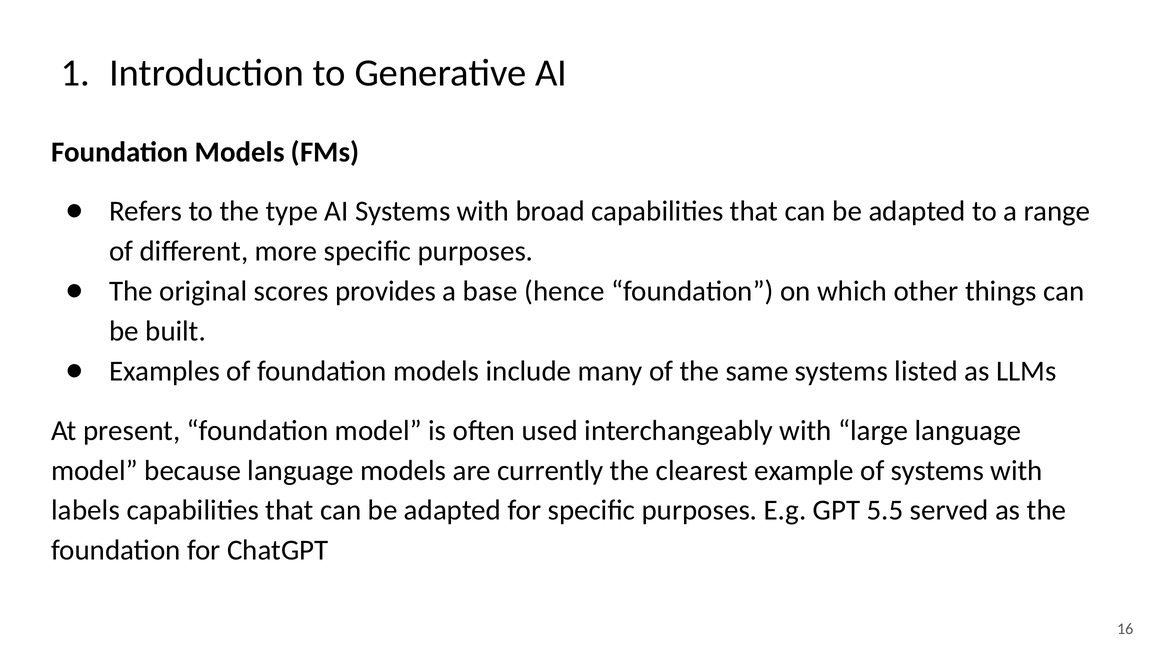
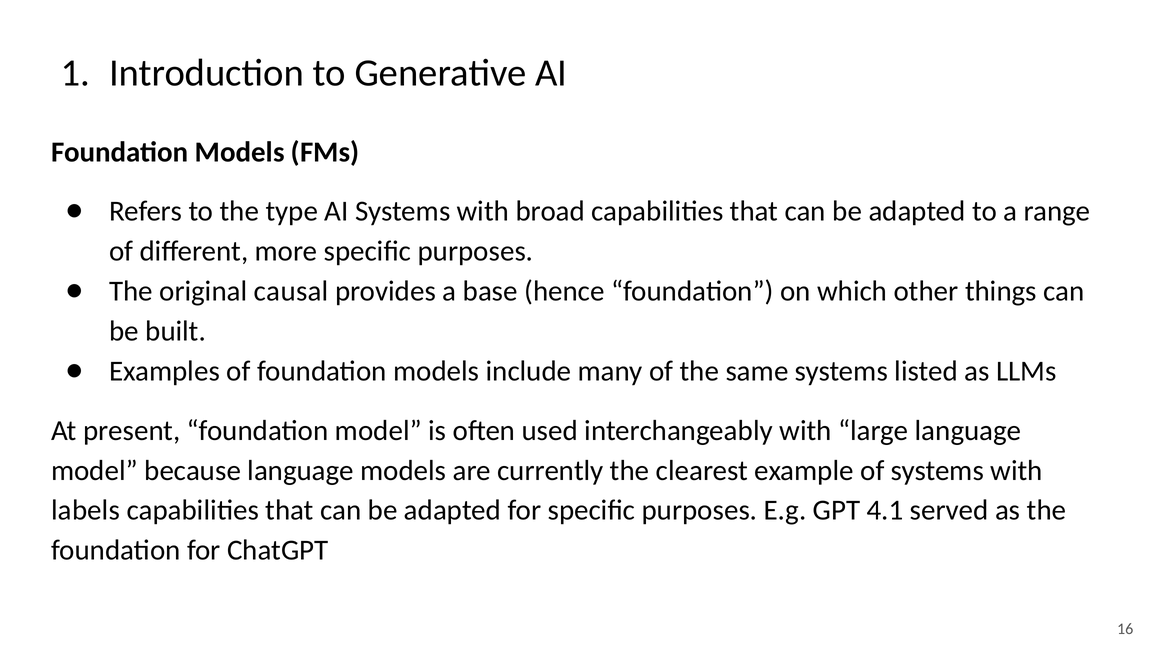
scores: scores -> causal (291, 291)
5.5: 5.5 -> 4.1 (885, 511)
